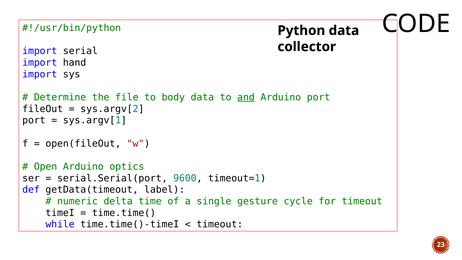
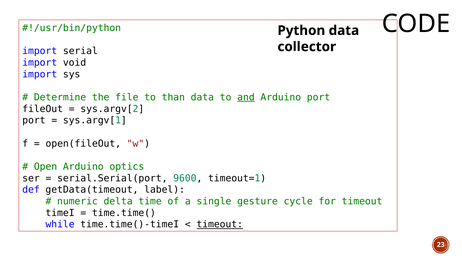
hand: hand -> void (75, 63)
body: body -> than (173, 97)
timeout underline: none -> present (220, 224)
